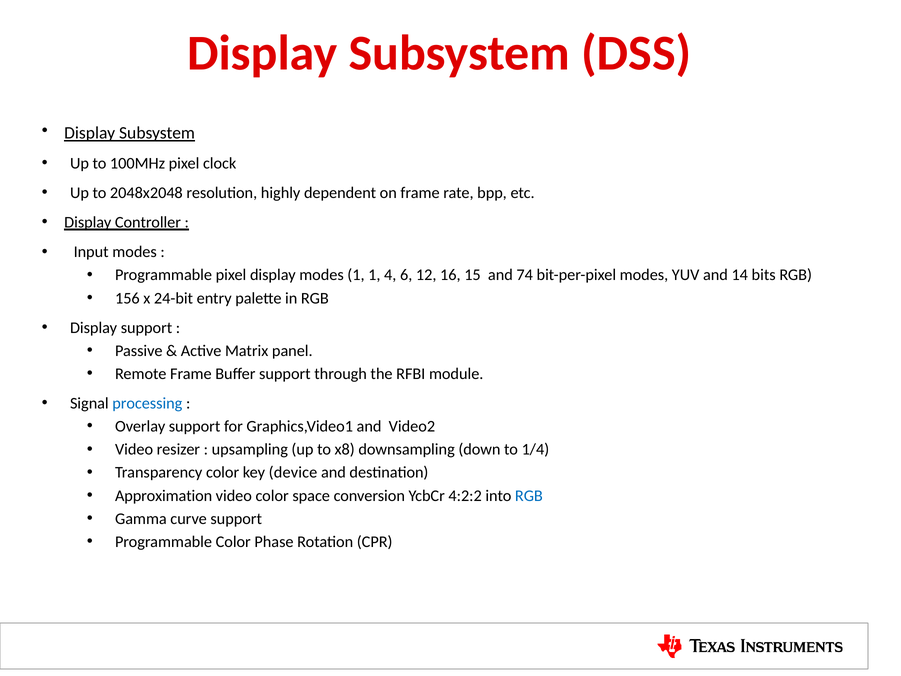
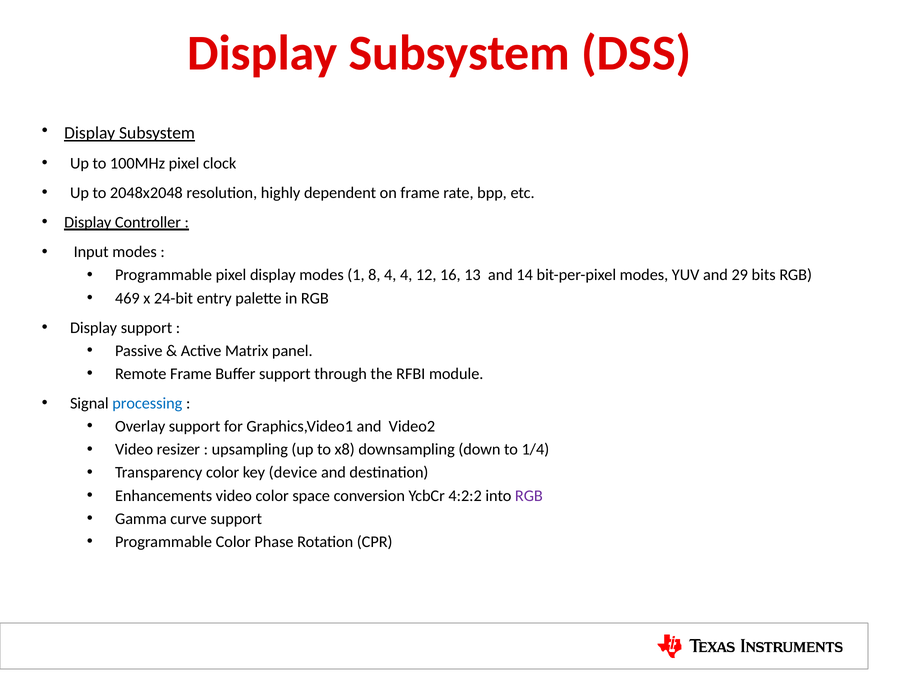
1 1: 1 -> 8 (374, 275)
4 6: 6 -> 4 (406, 275)
15: 15 -> 13 (472, 275)
74: 74 -> 14 (525, 275)
14: 14 -> 29 (740, 275)
156: 156 -> 469 (127, 298)
Approximation: Approximation -> Enhancements (164, 495)
RGB colour: blue -> purple (529, 495)
